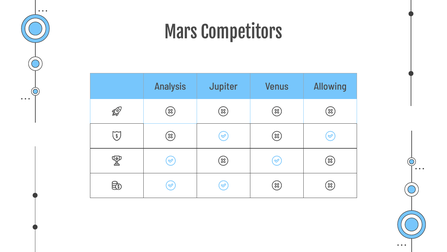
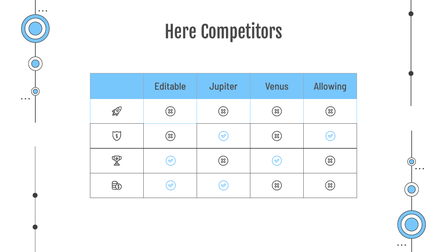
Mars: Mars -> Here (181, 33)
Analysis: Analysis -> Editable (170, 86)
